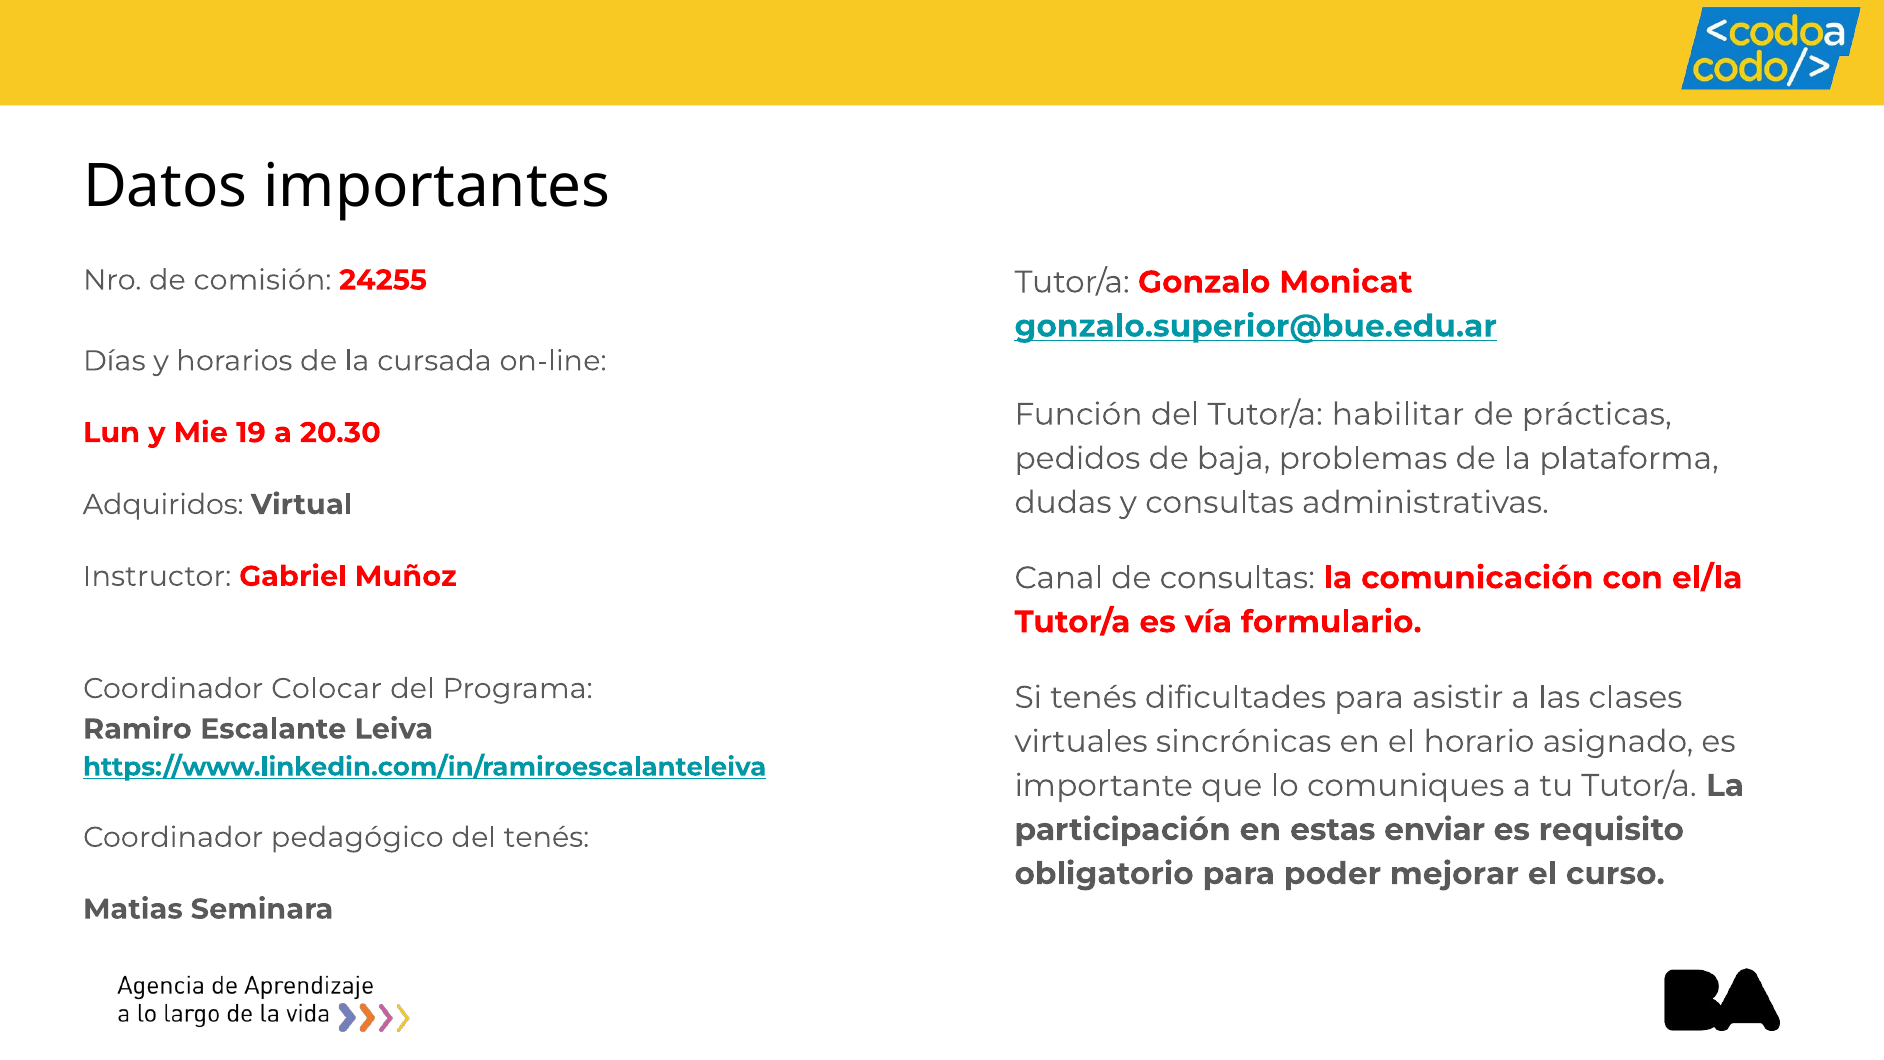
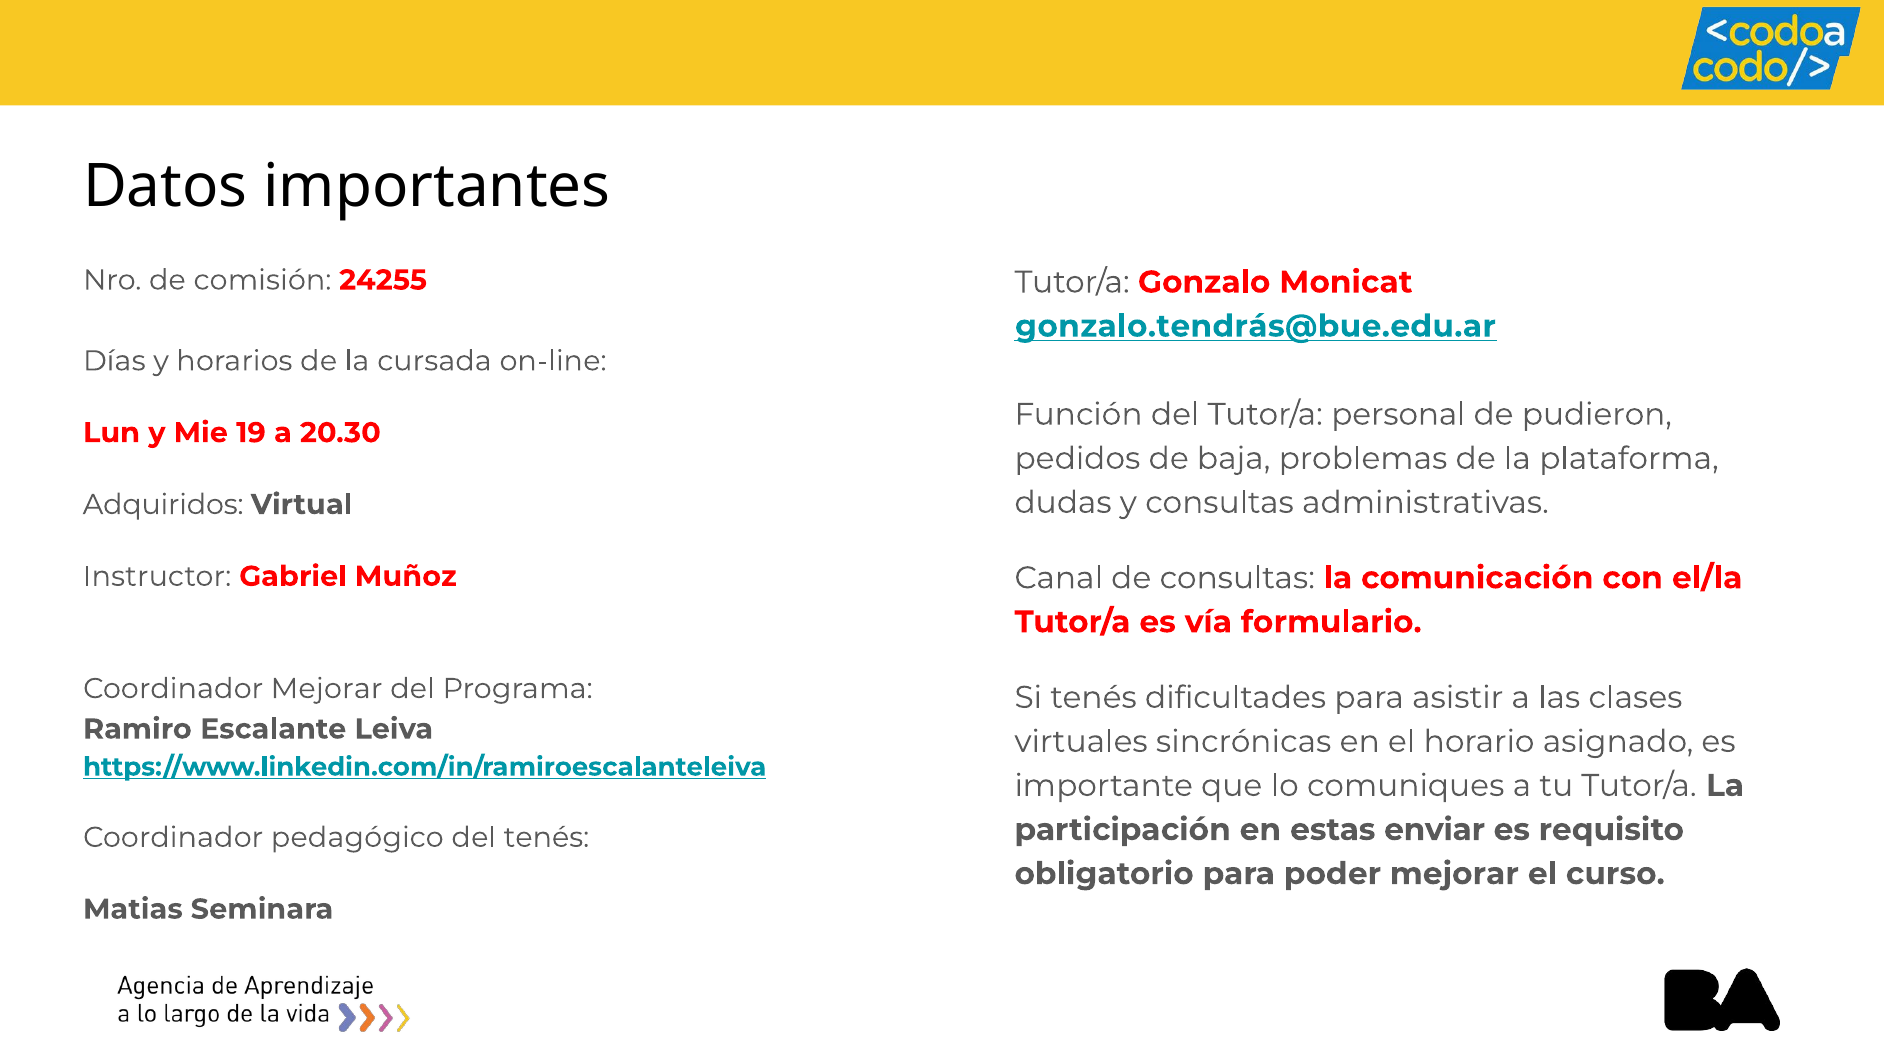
gonzalo.superior@bue.edu.ar: gonzalo.superior@bue.edu.ar -> gonzalo.tendrás@bue.edu.ar (1255, 326)
habilitar: habilitar -> personal (1398, 414)
prácticas: prácticas -> pudieron (1597, 414)
Coordinador Colocar: Colocar -> Mejorar (327, 688)
